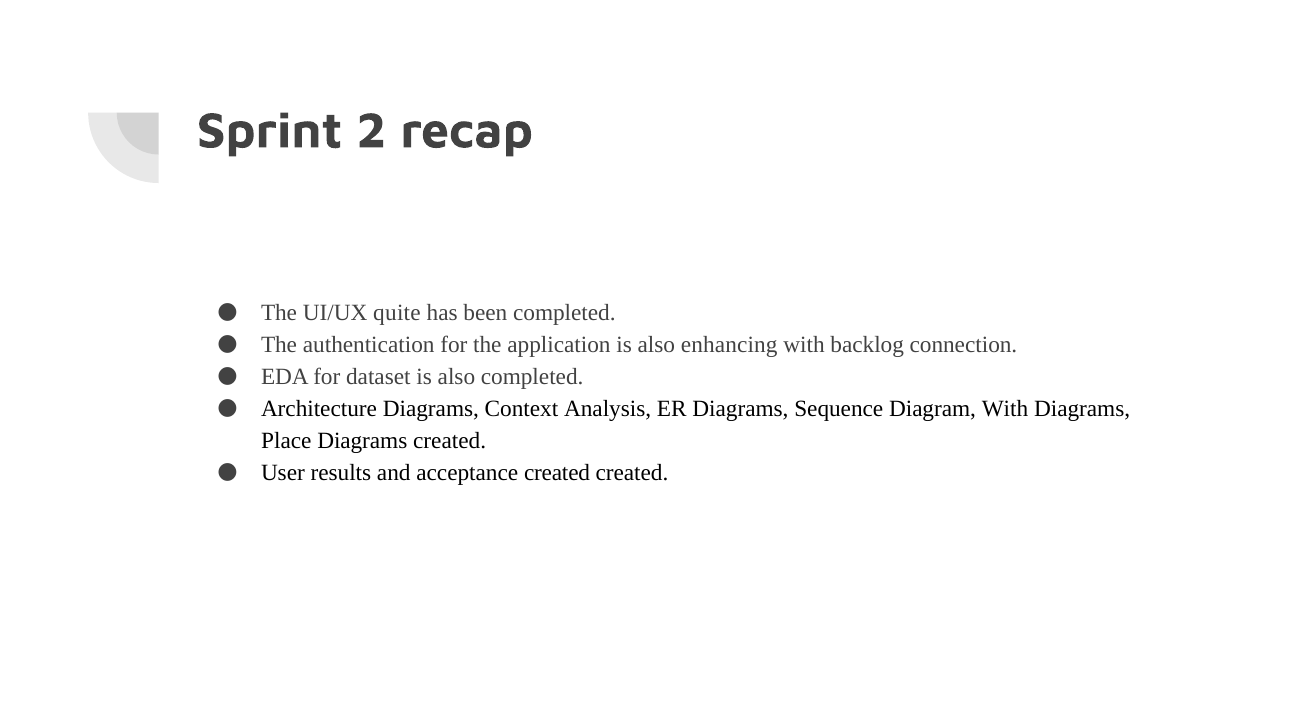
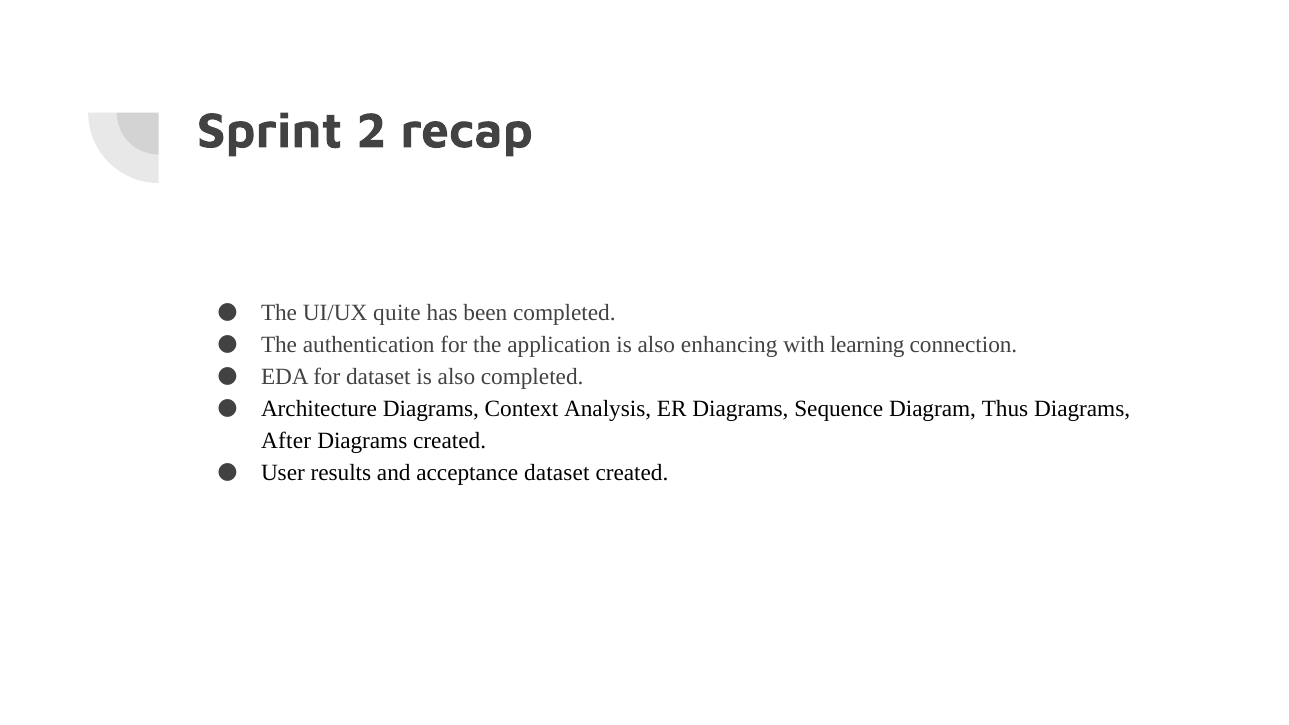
backlog: backlog -> learning (867, 345)
Diagram With: With -> Thus (1005, 409)
Place: Place -> After (286, 441)
acceptance created: created -> dataset (557, 473)
